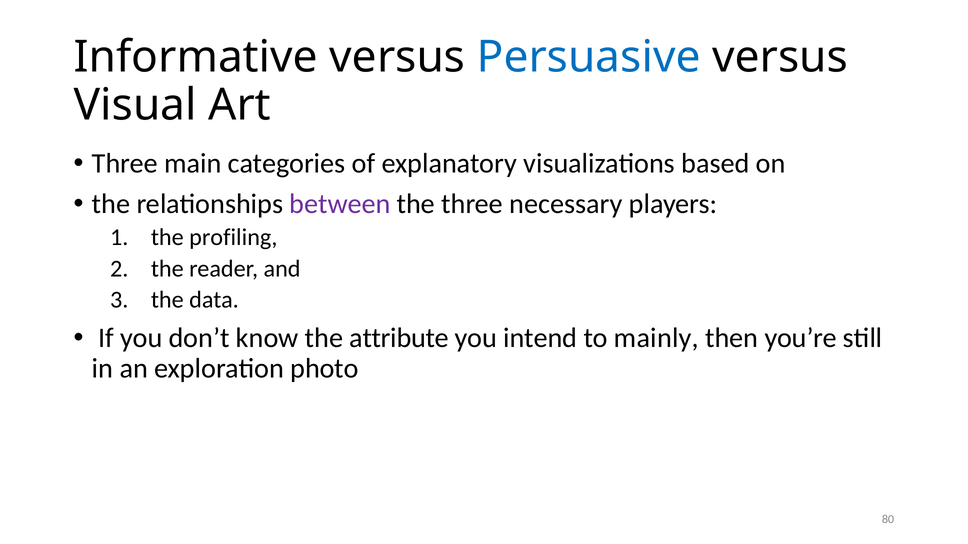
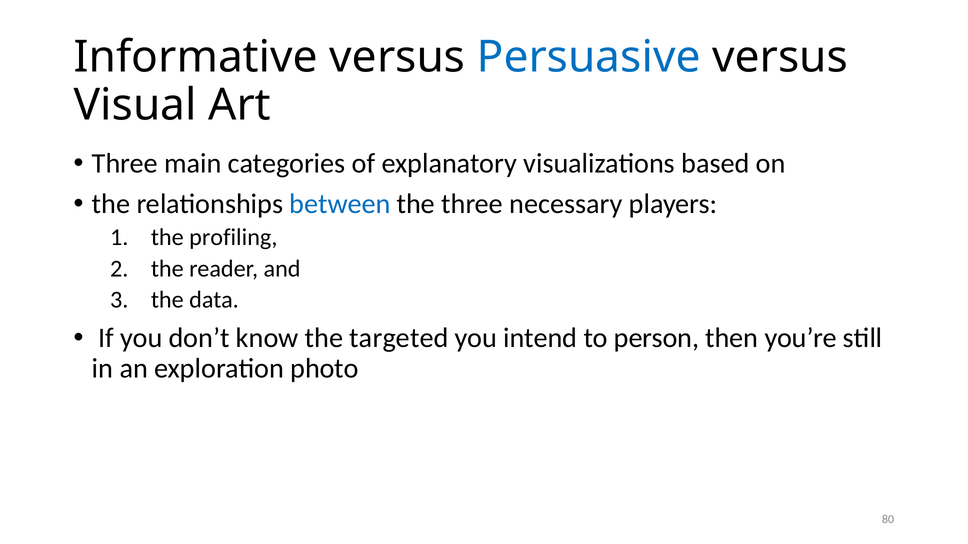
between colour: purple -> blue (340, 204)
attribute: attribute -> targeted (399, 338)
mainly: mainly -> person (656, 338)
